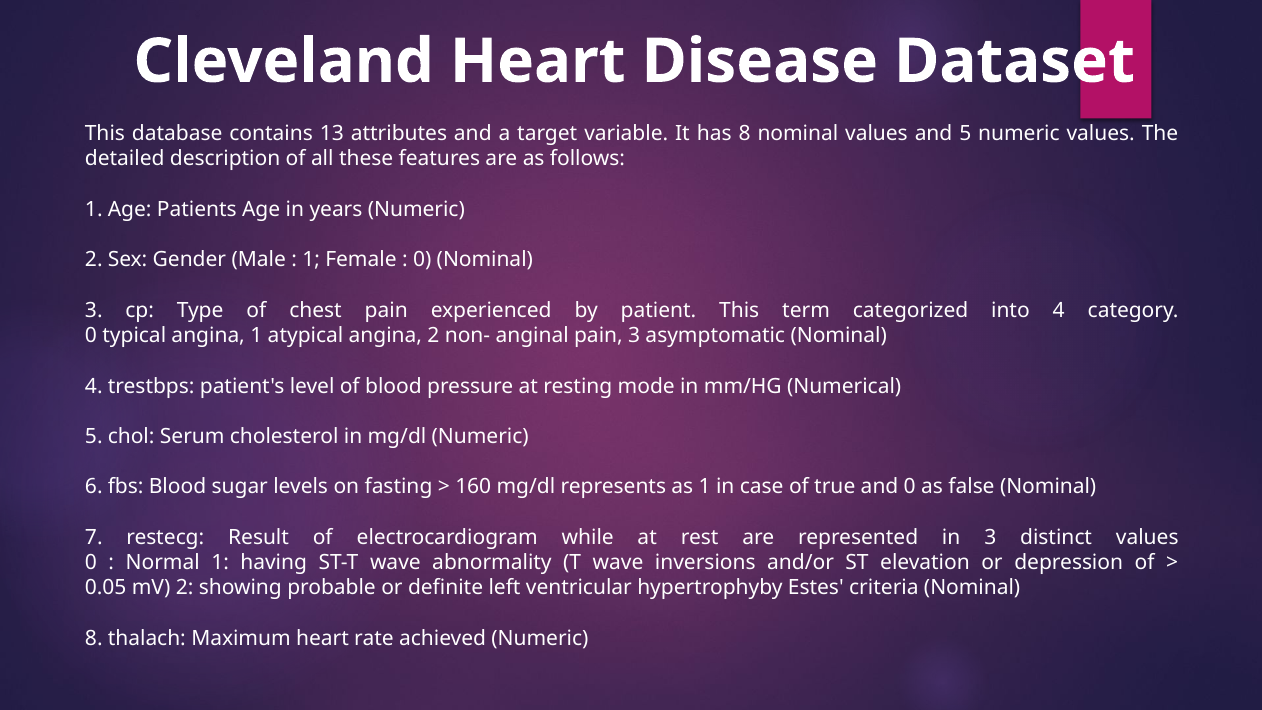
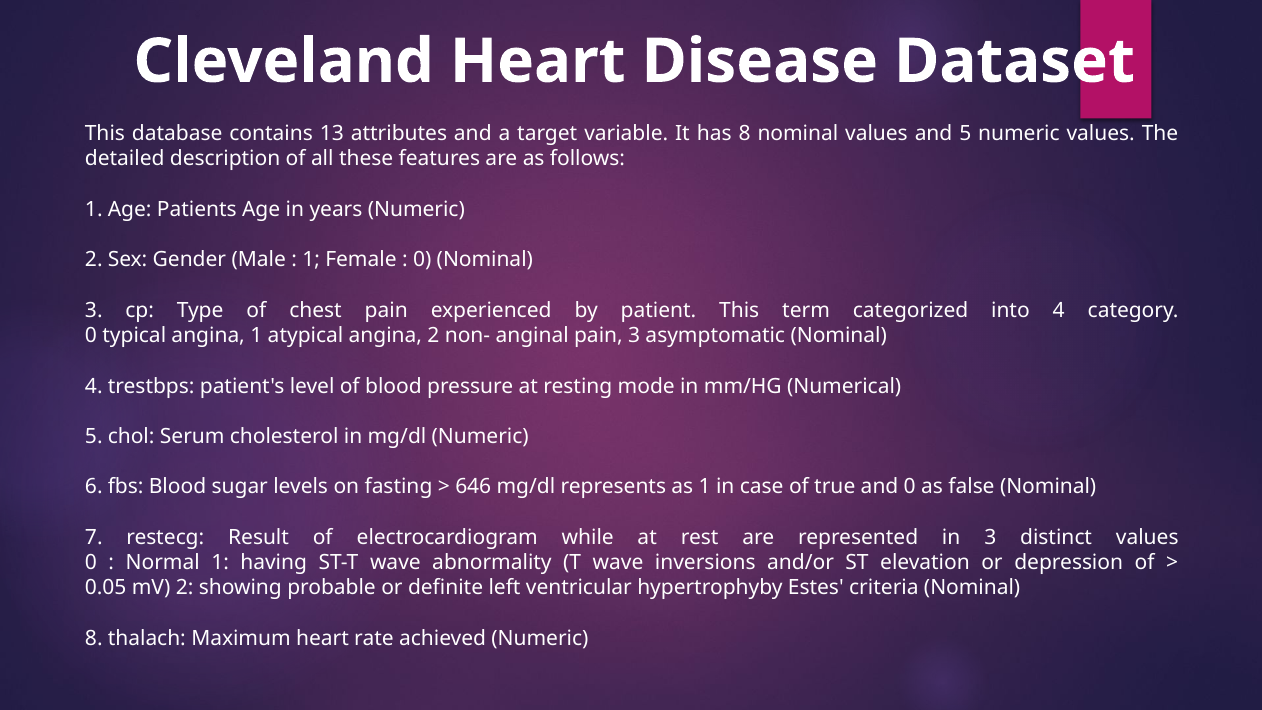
160: 160 -> 646 (473, 487)
